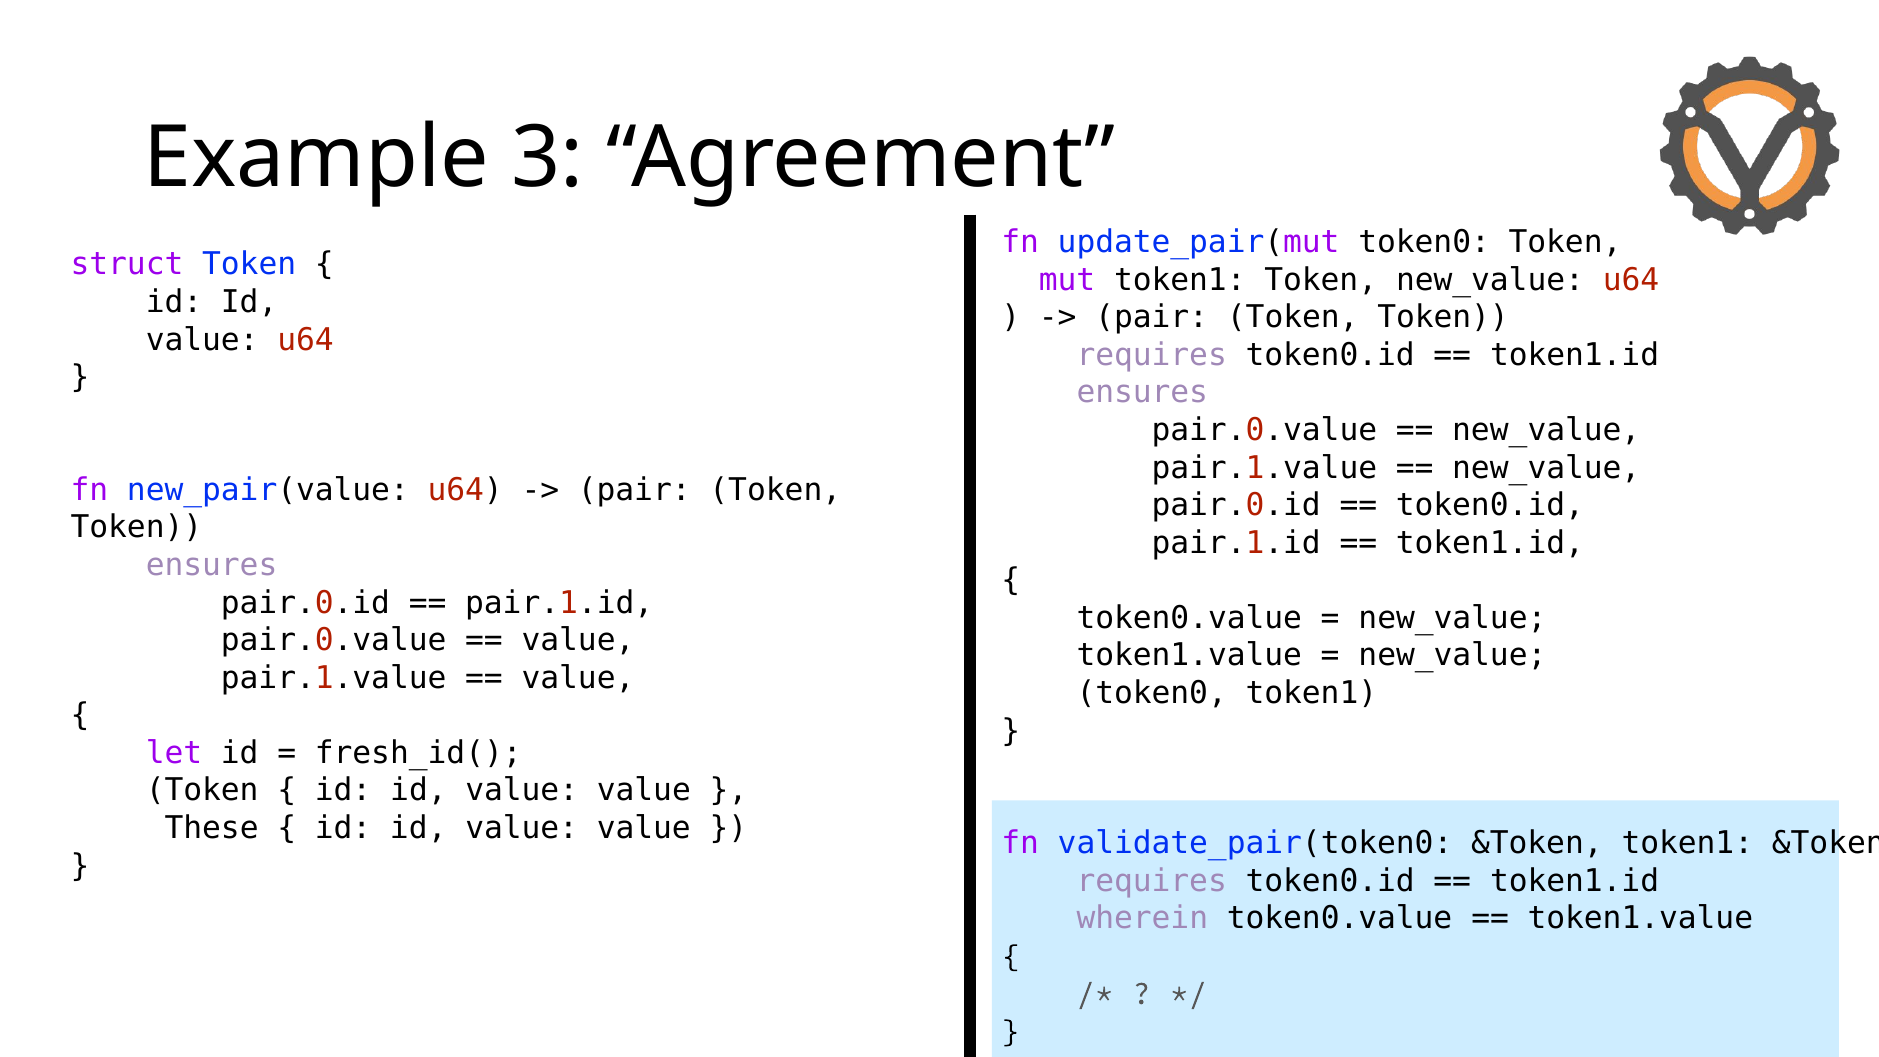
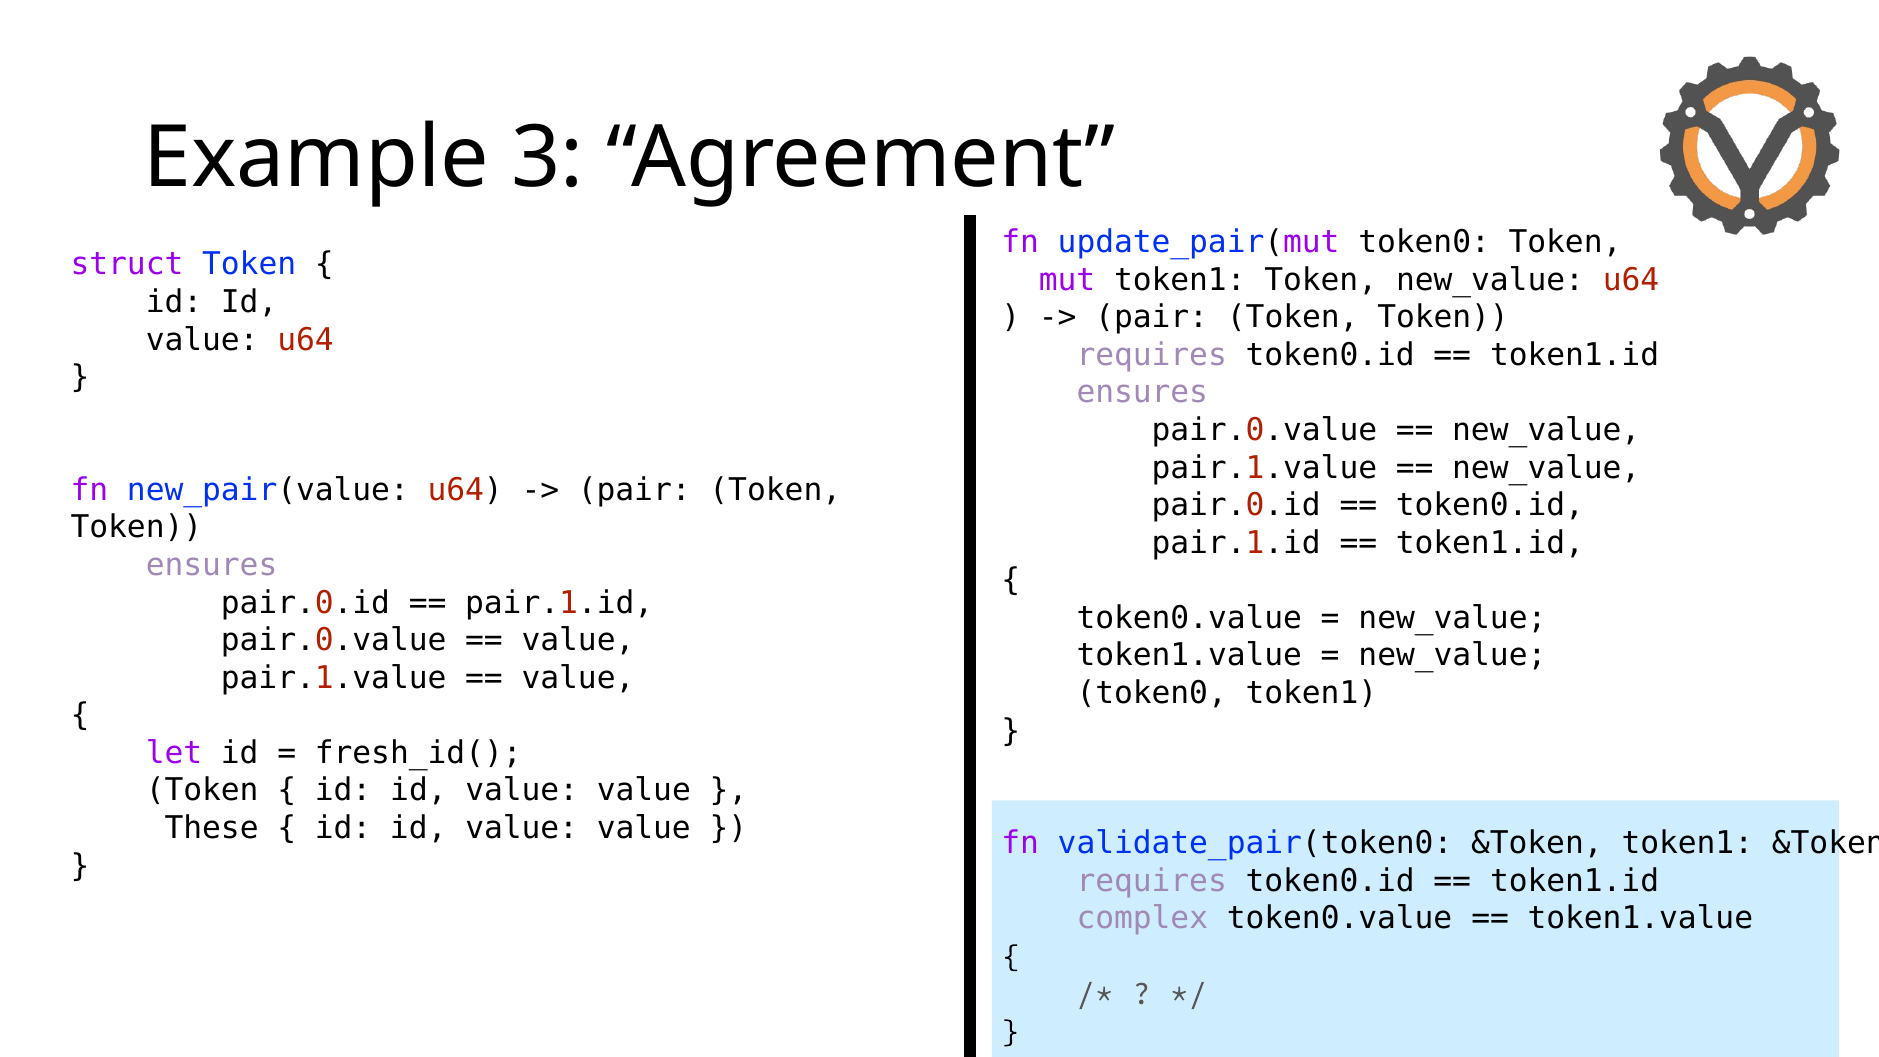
wherein: wherein -> complex (1142, 918)
